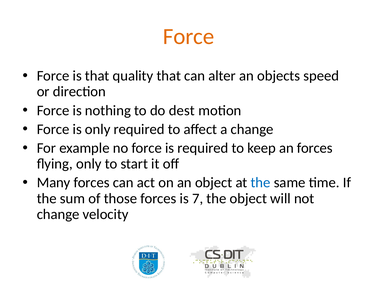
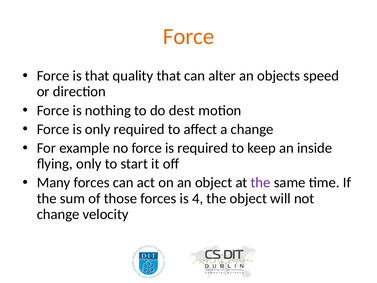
an forces: forces -> inside (315, 148)
the colour: blue -> purple (261, 182)
7: 7 -> 4 (198, 198)
